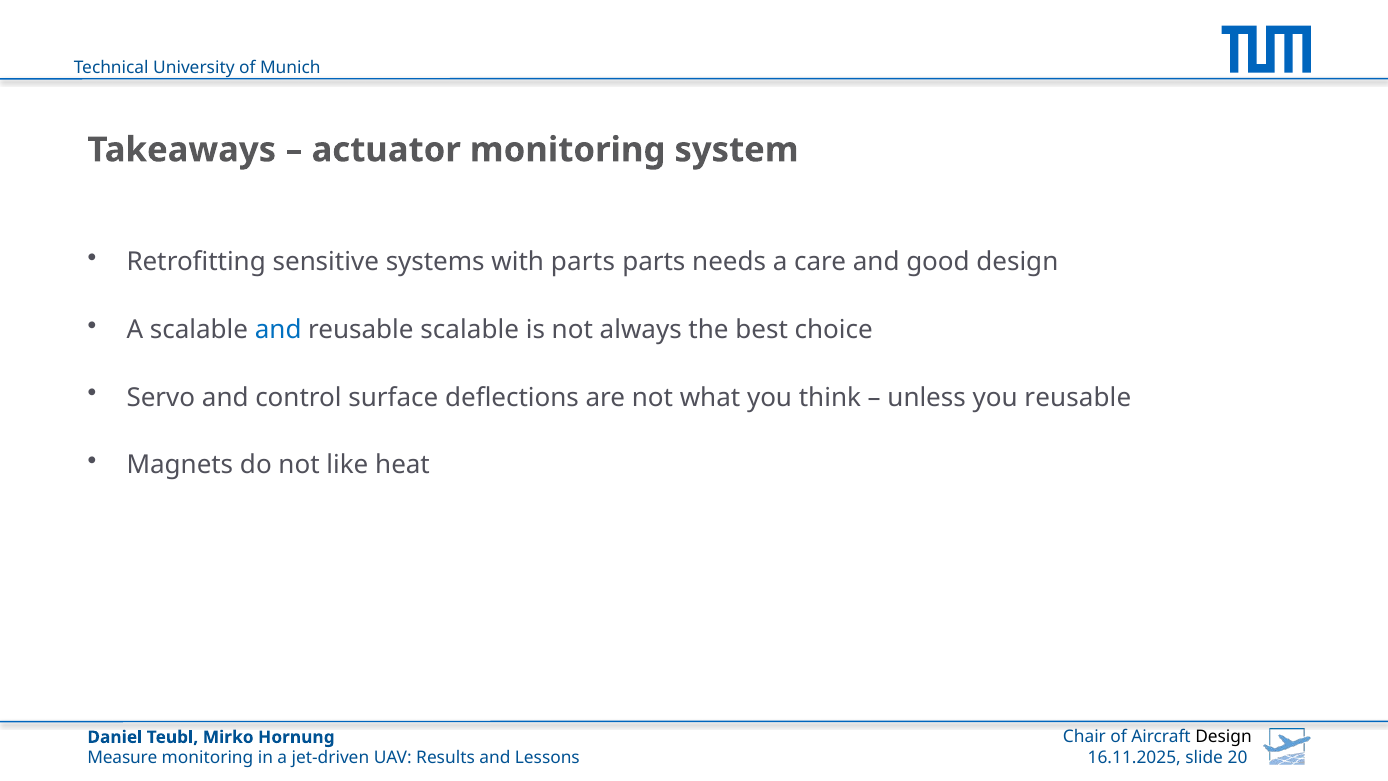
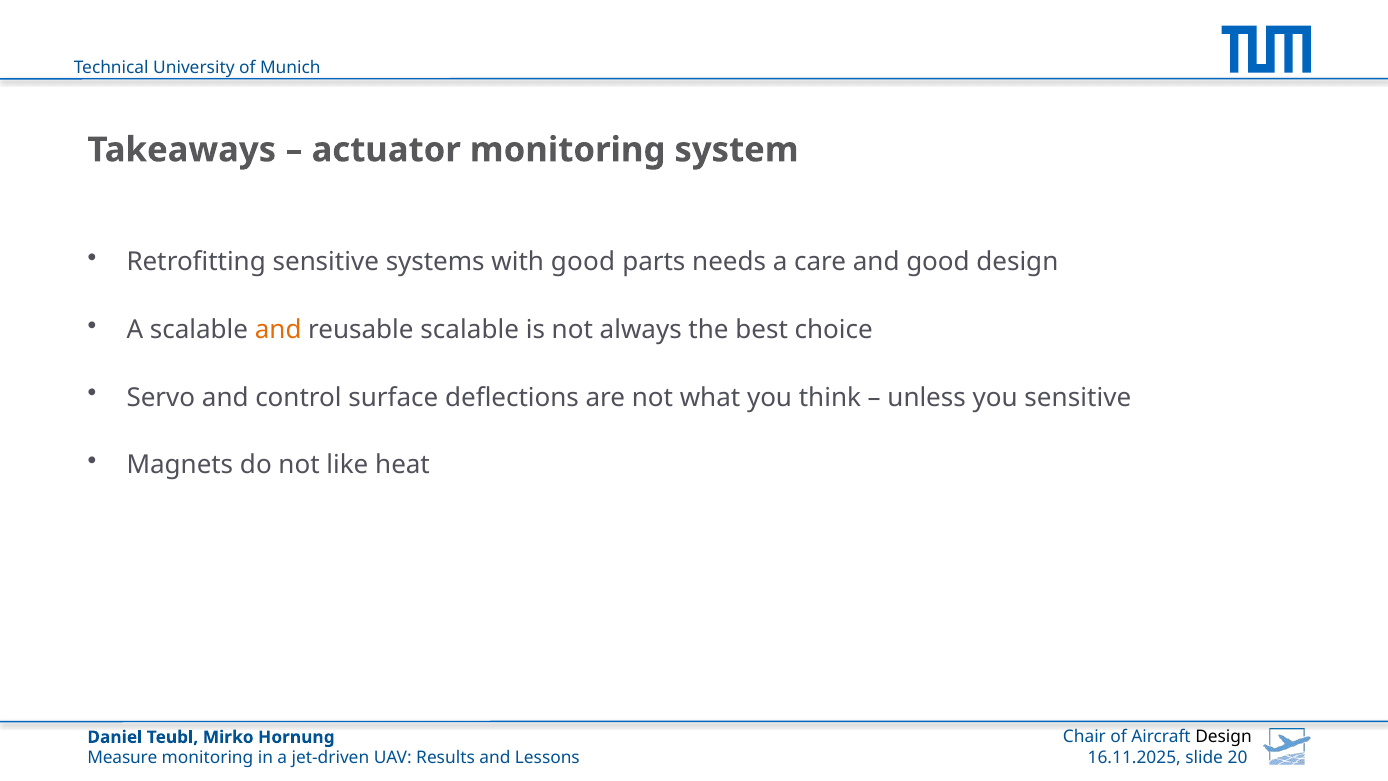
with parts: parts -> good (583, 262)
and colour: blue -> orange (278, 330)
you reusable: reusable -> sensitive (1078, 397)
